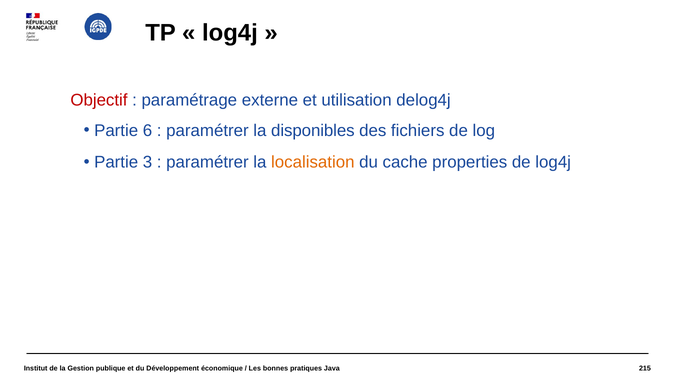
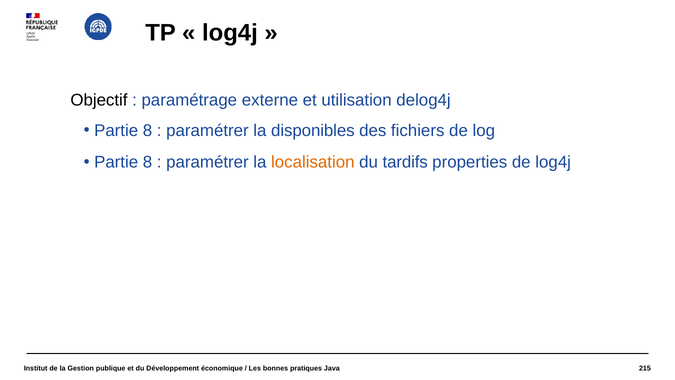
Objectif colour: red -> black (99, 100)
6: 6 -> 8 (147, 131)
3: 3 -> 8 (147, 162)
cache: cache -> tardifs (405, 162)
